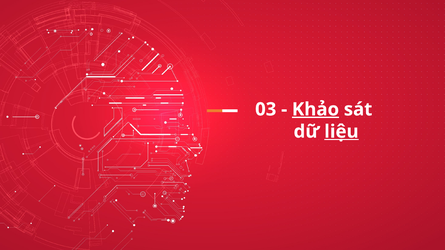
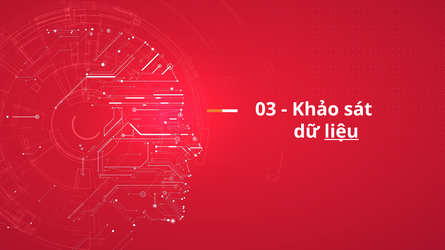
Khảo underline: present -> none (315, 109)
